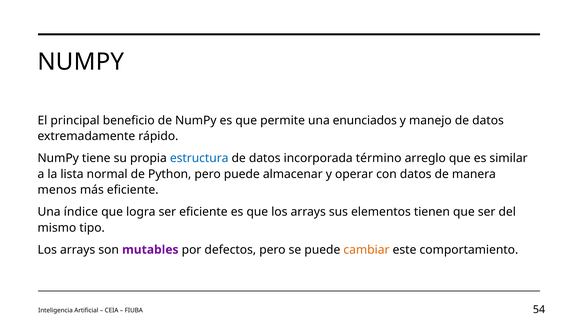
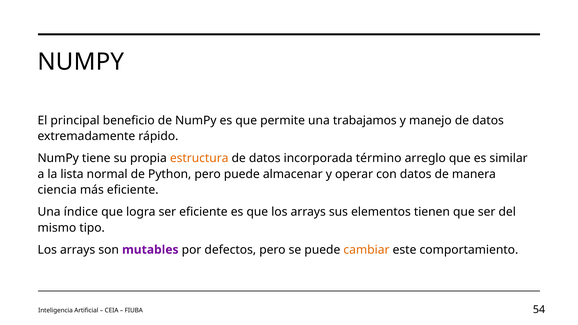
enunciados: enunciados -> trabajamos (365, 120)
estructura colour: blue -> orange (199, 158)
menos: menos -> ciencia (57, 190)
